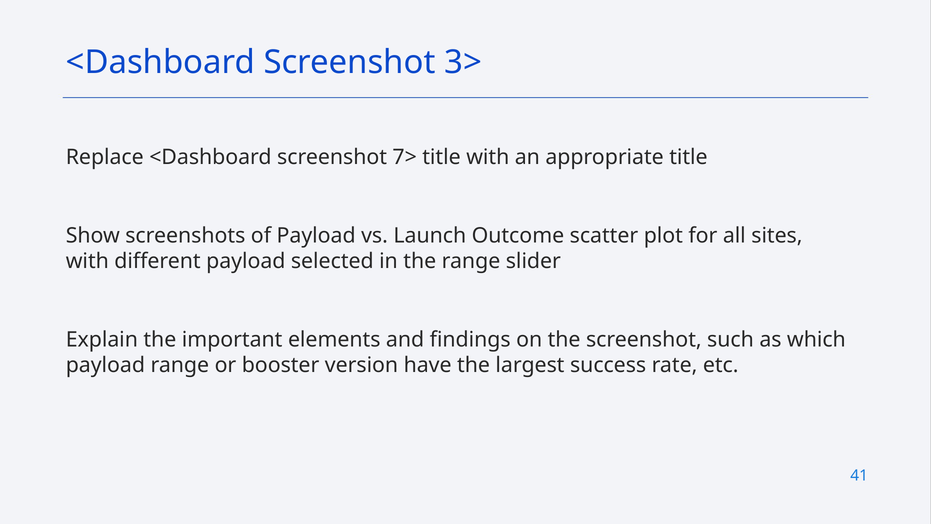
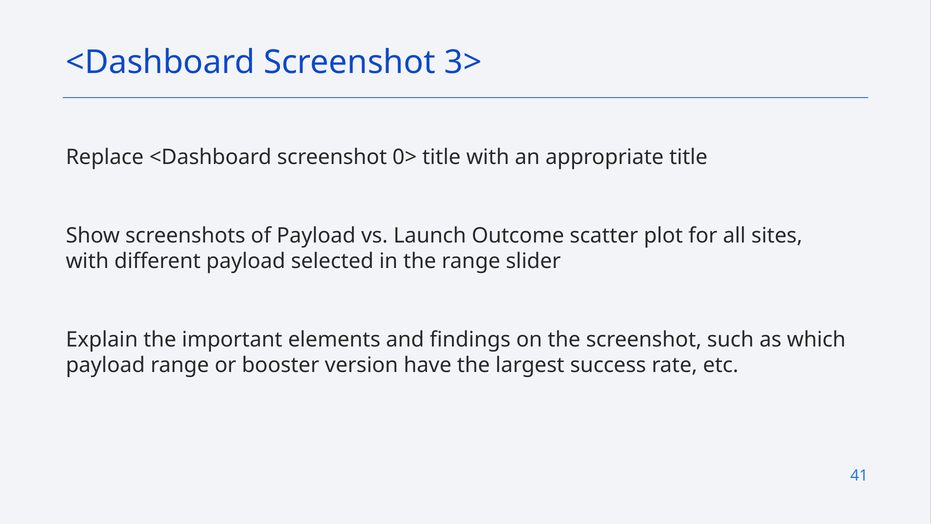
7>: 7> -> 0> (405, 157)
